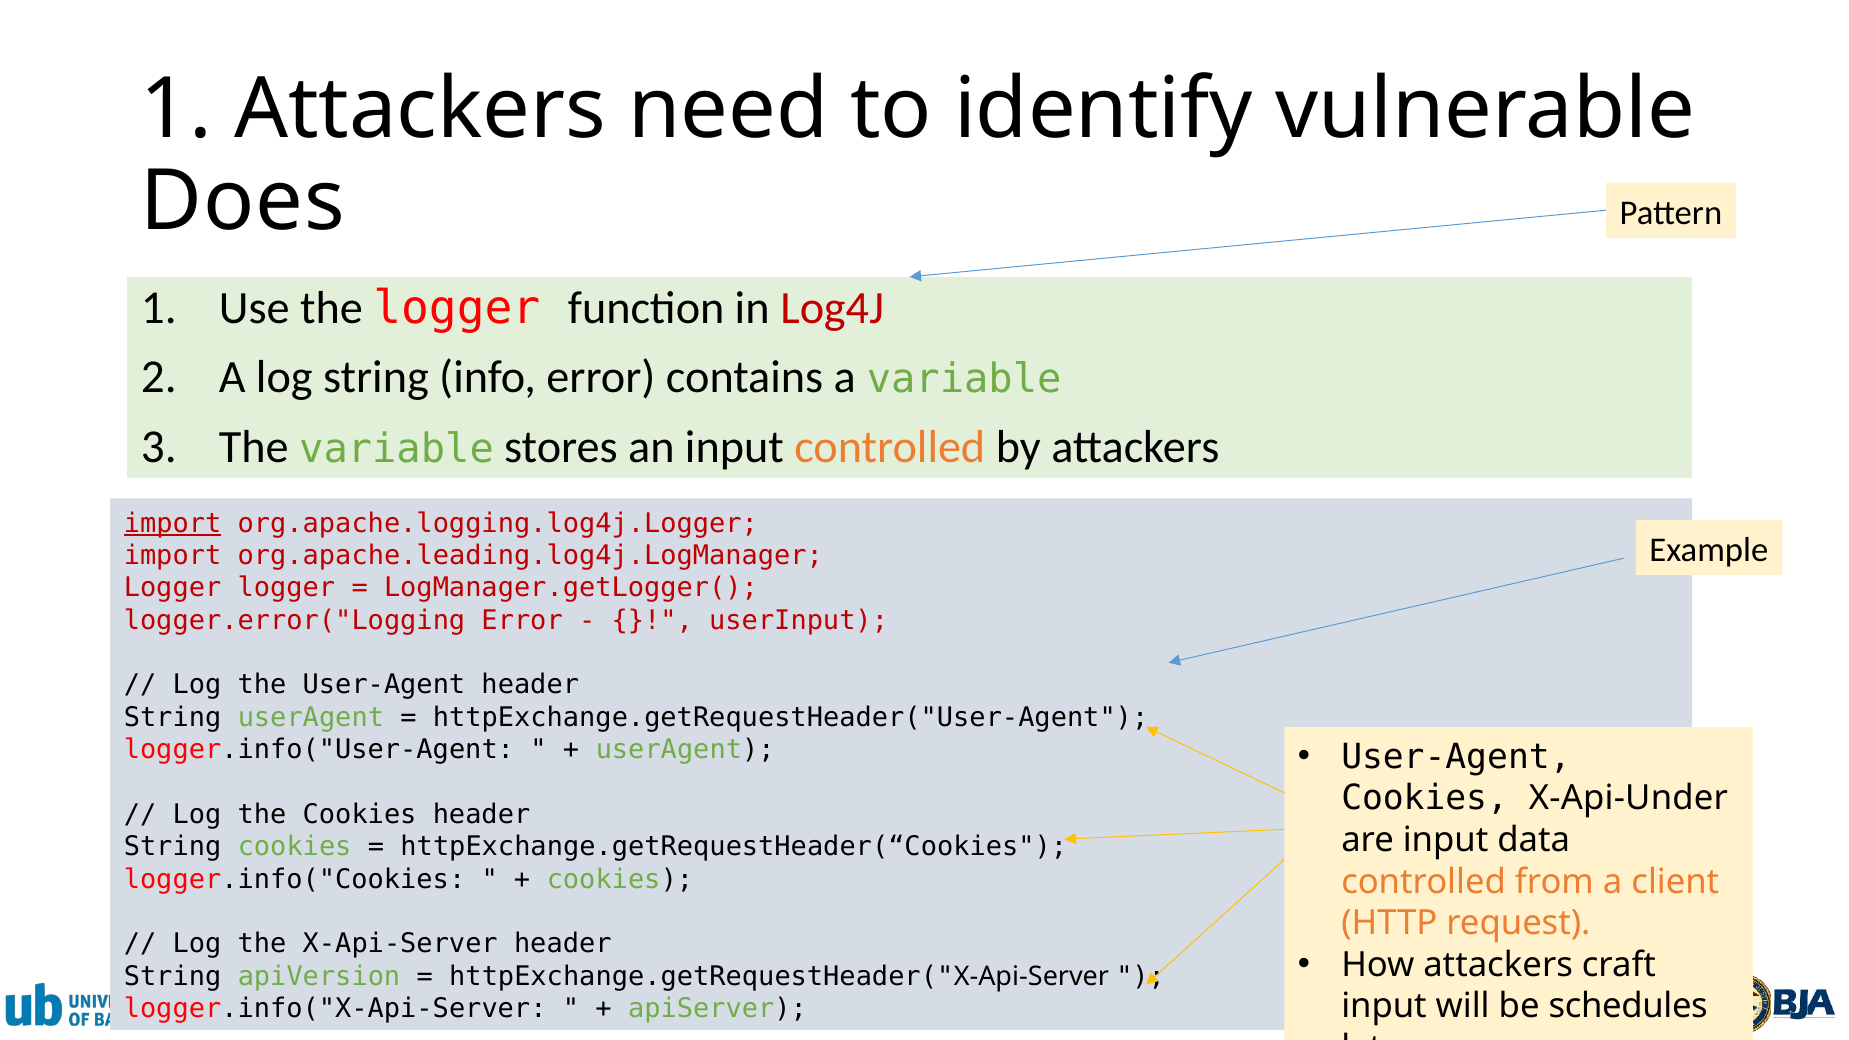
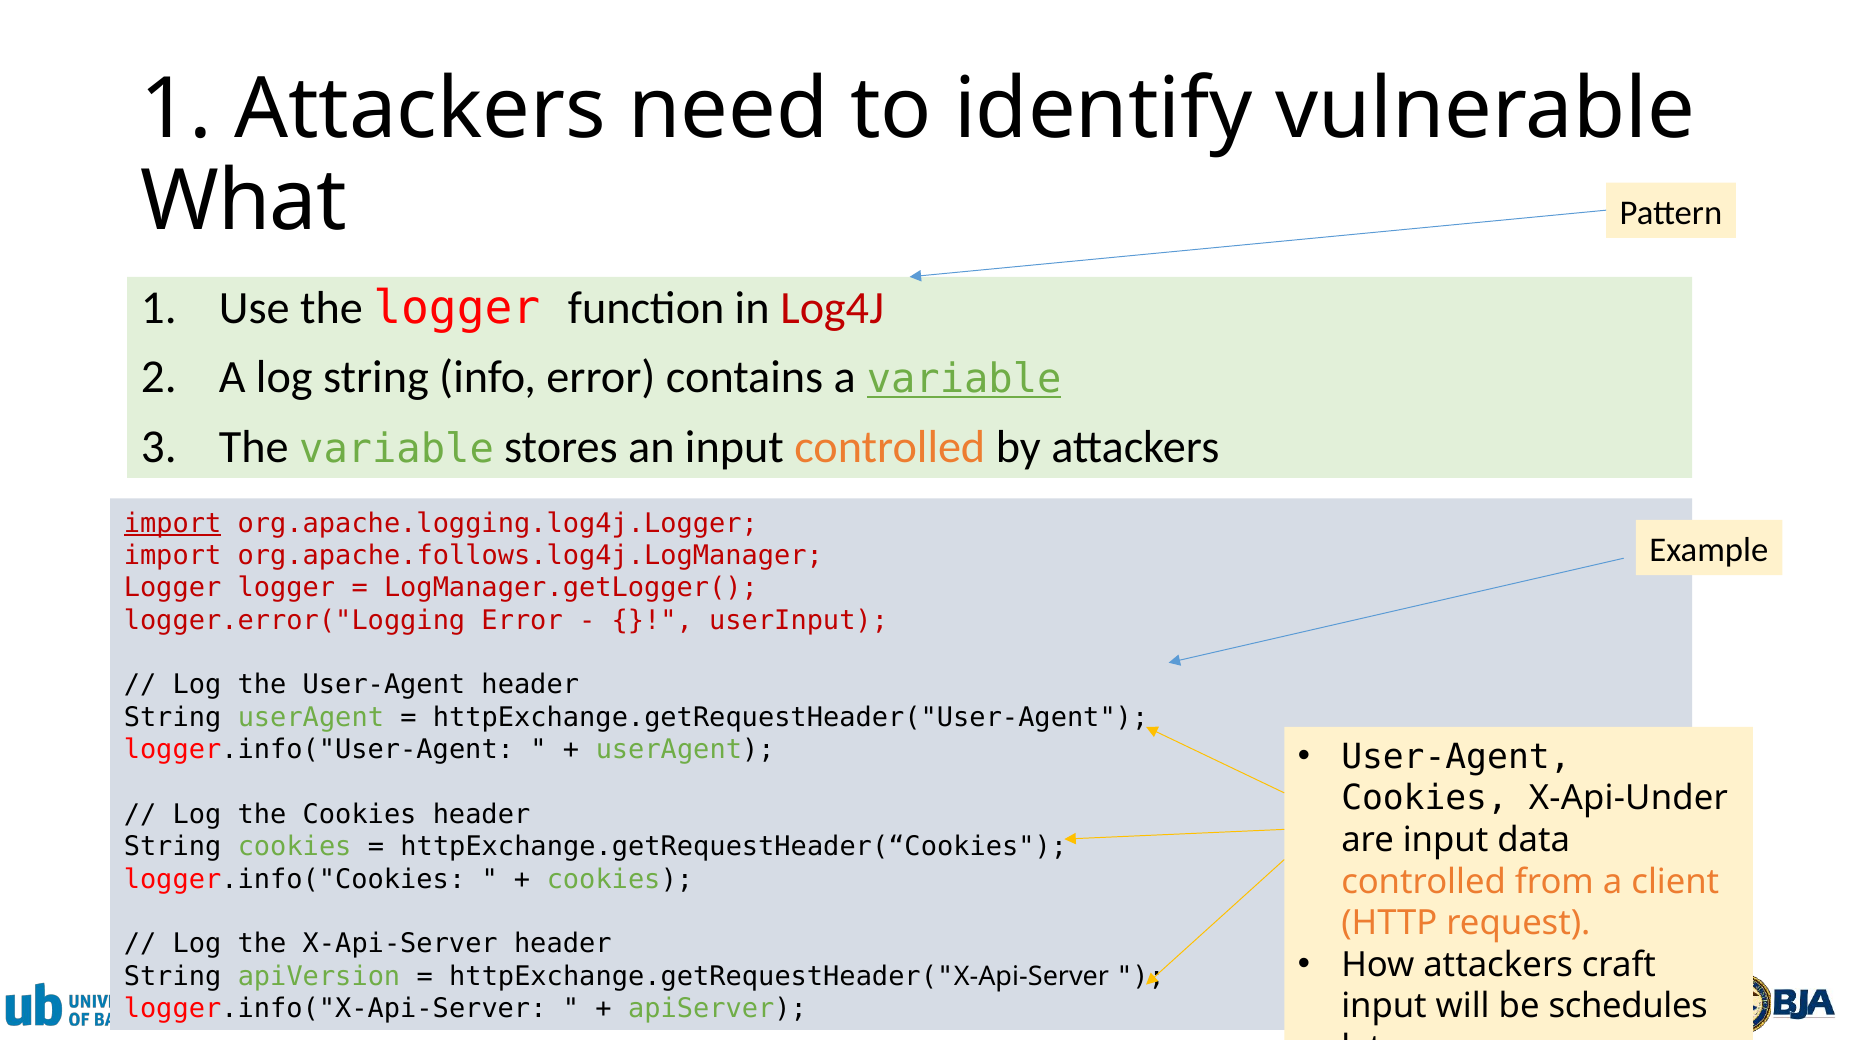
Does: Does -> What (244, 201)
variable underline: none -> present (964, 380)
org.apache.leading.log4j.LogManager: org.apache.leading.log4j.LogManager -> org.apache.follows.log4j.LogManager (530, 556)
